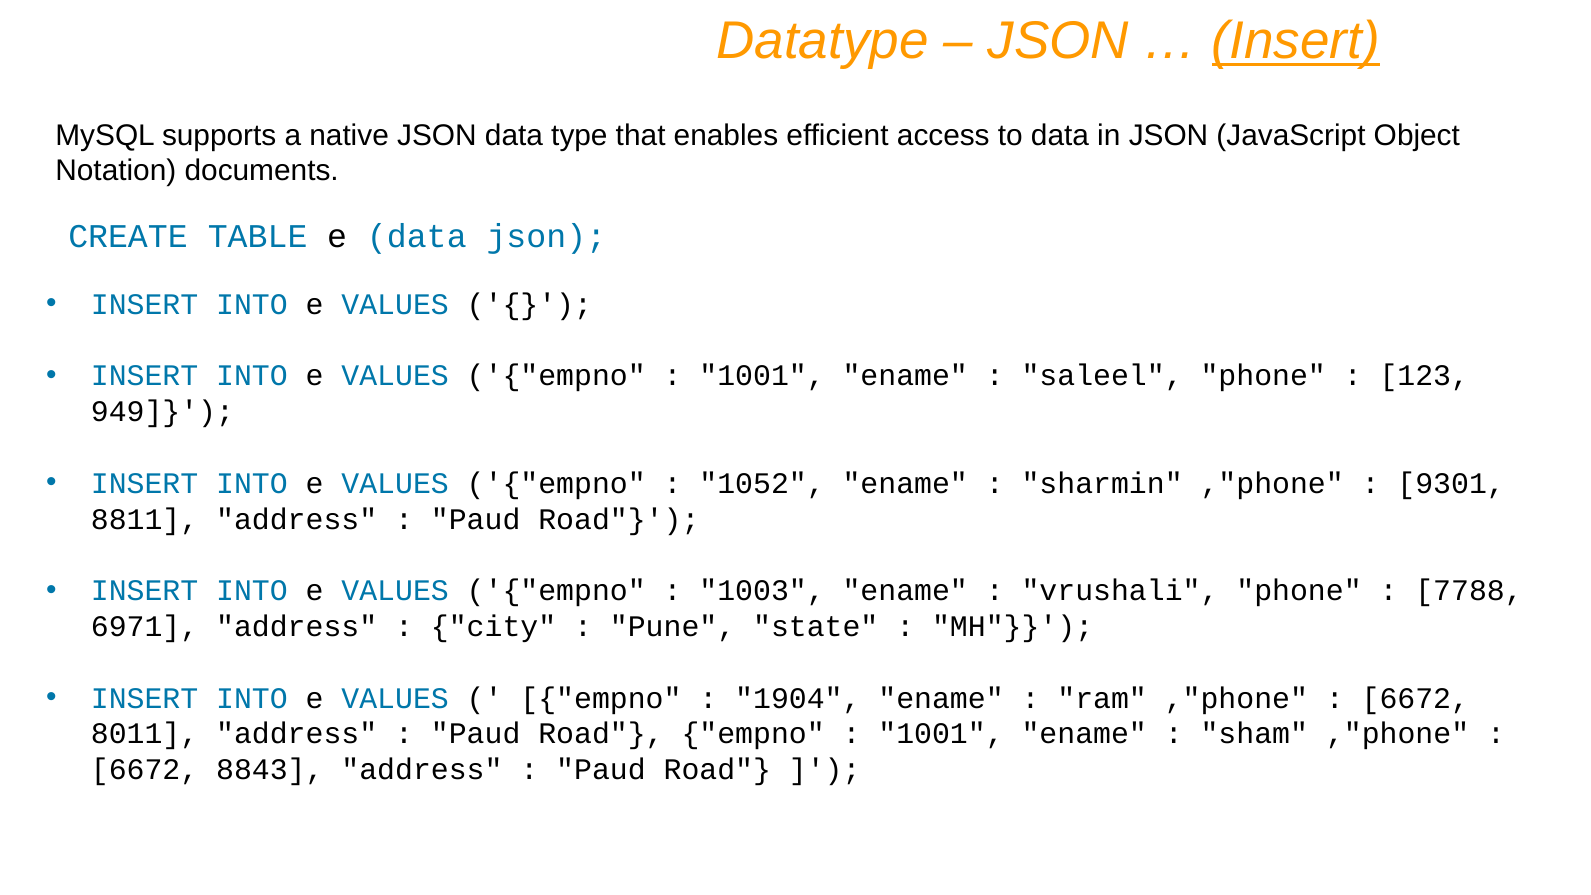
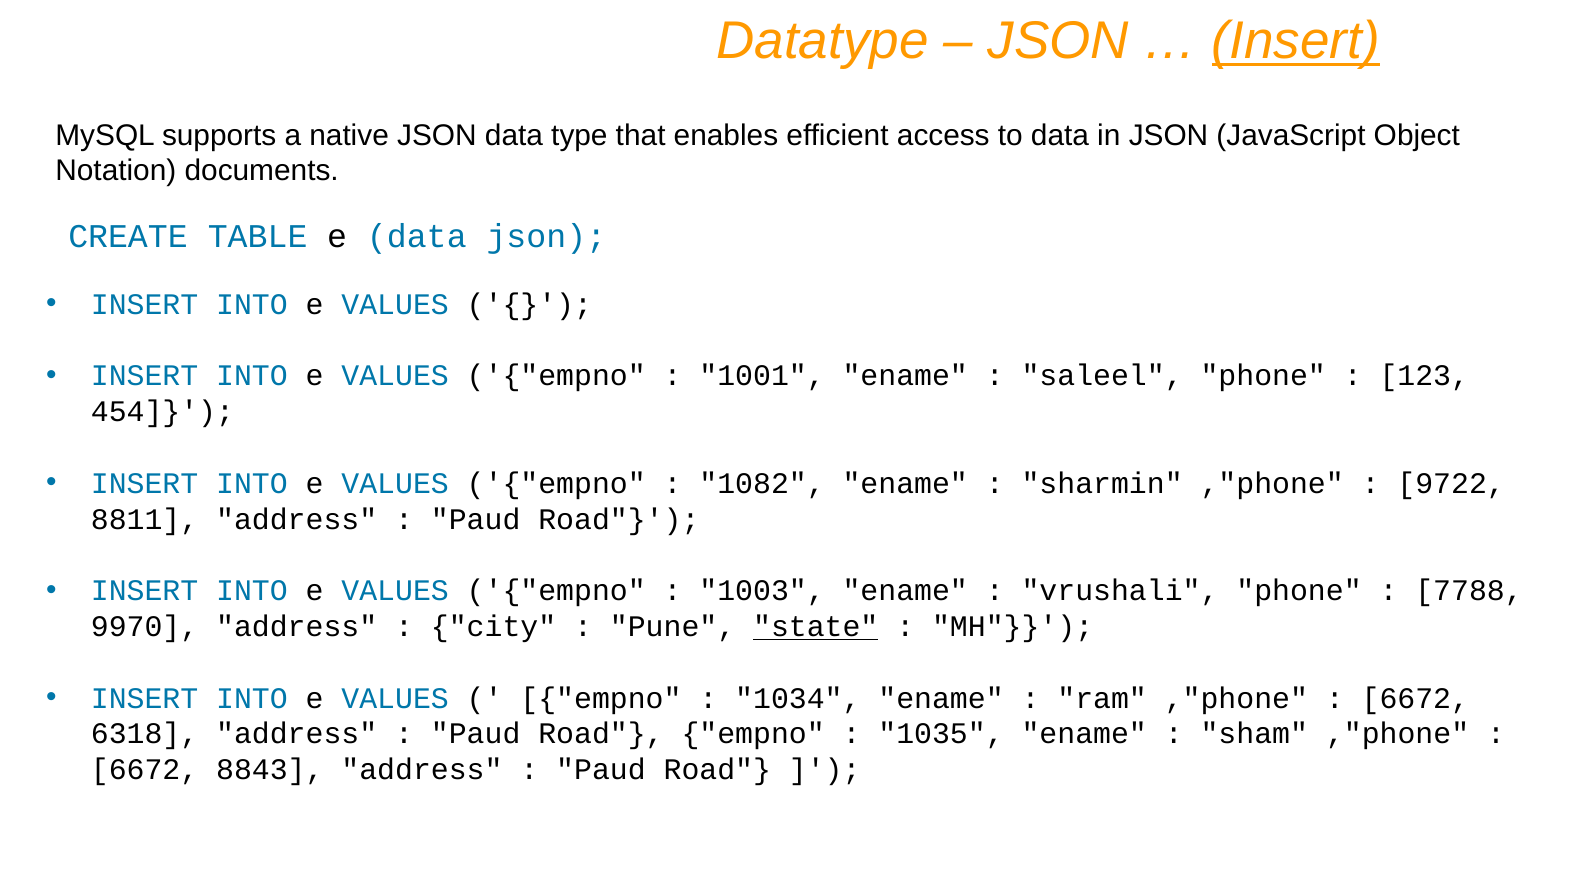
949: 949 -> 454 (162, 412)
1052: 1052 -> 1082 (762, 483)
9301: 9301 -> 9722 (1451, 483)
6971: 6971 -> 9970 (145, 627)
state underline: none -> present (816, 627)
1904: 1904 -> 1034 (798, 698)
8011: 8011 -> 6318 (145, 734)
1001: 1001 -> 1035 (941, 734)
